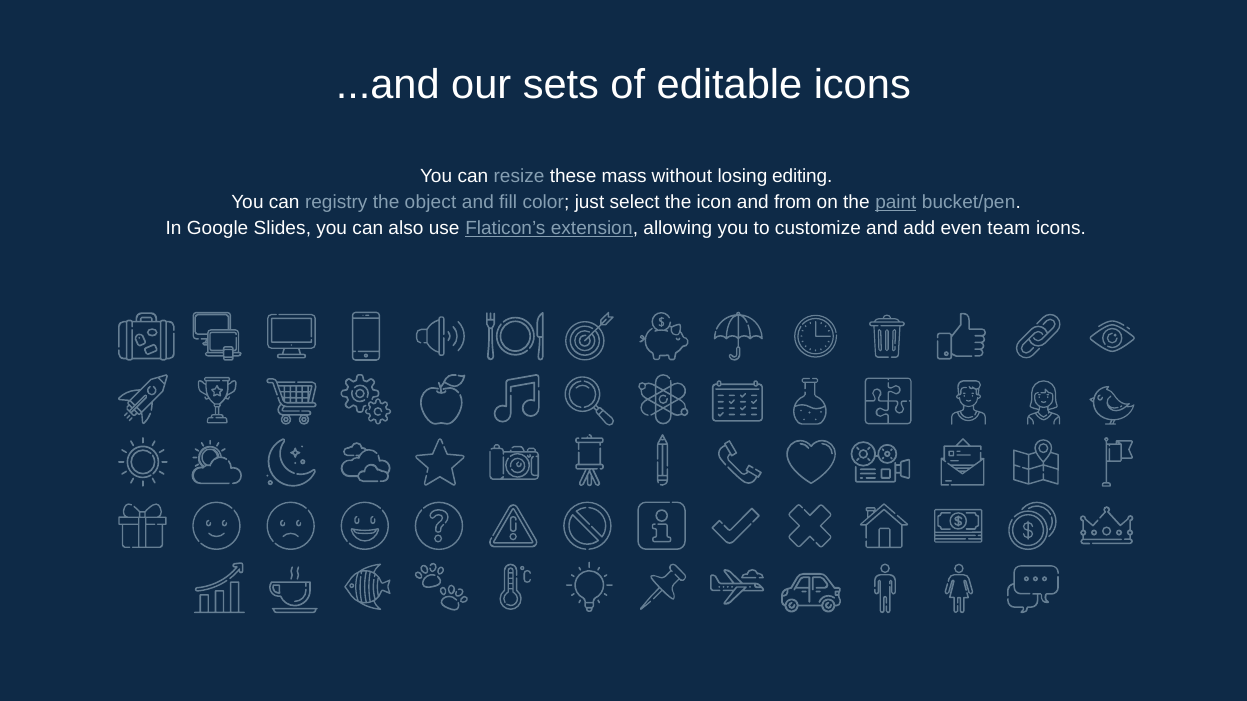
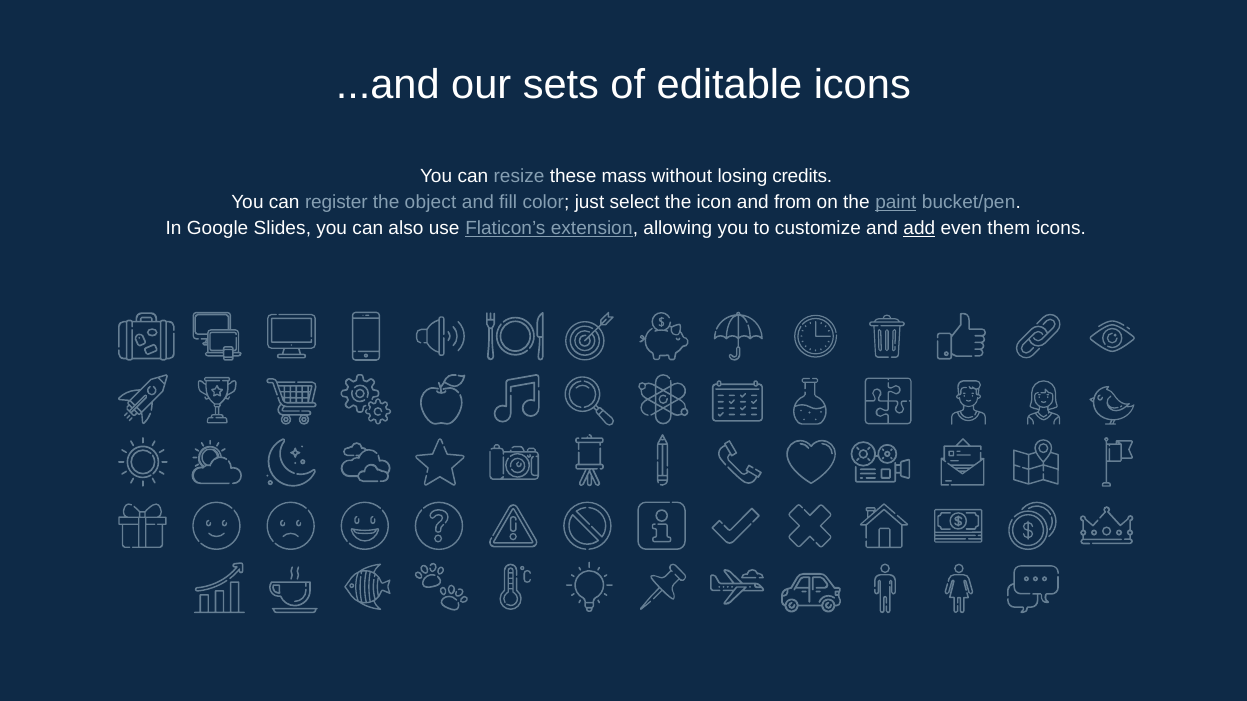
editing: editing -> credits (802, 176)
registry: registry -> register (336, 202)
add underline: none -> present (919, 229)
team: team -> them (1009, 229)
